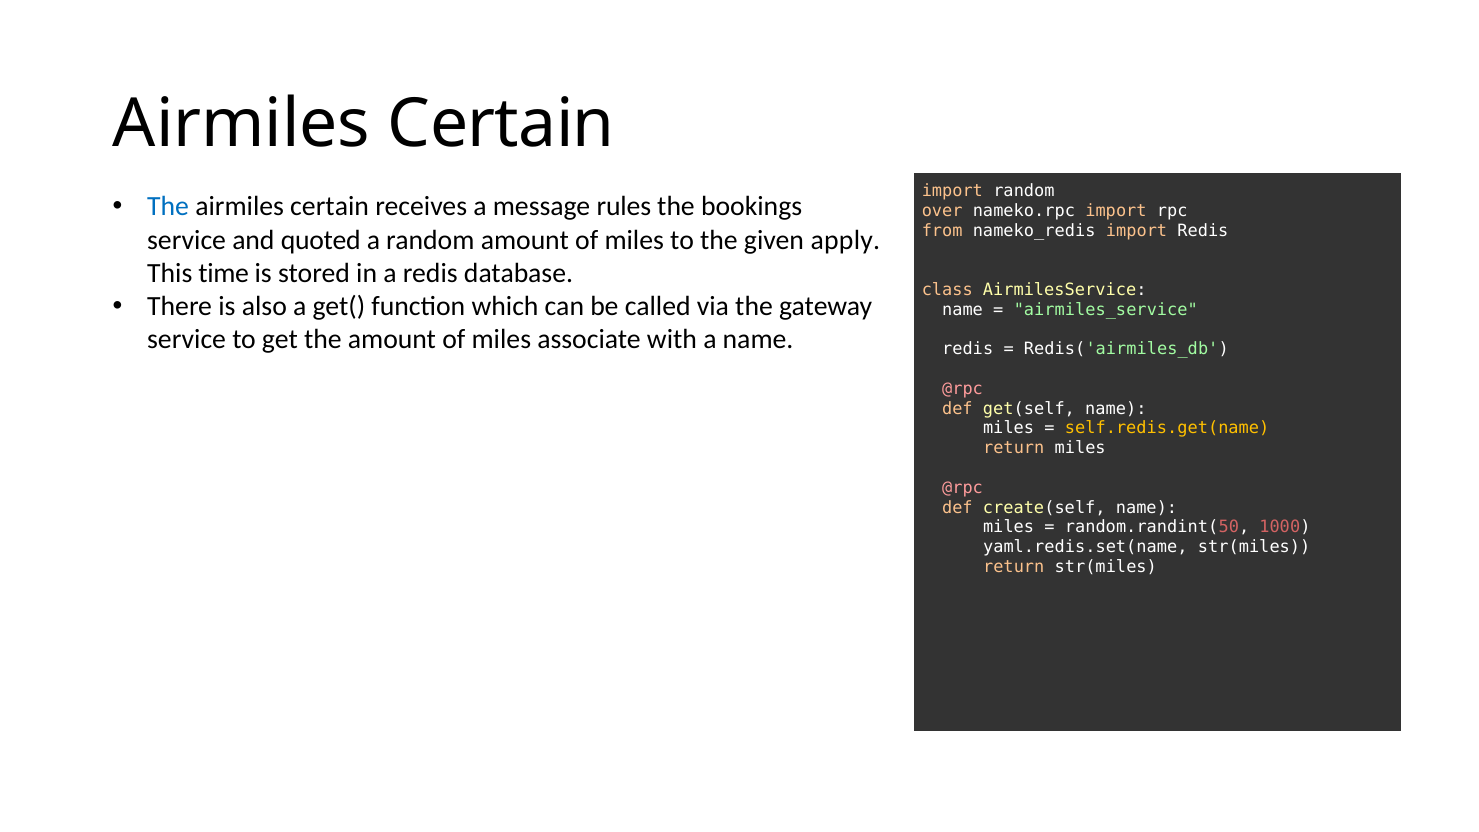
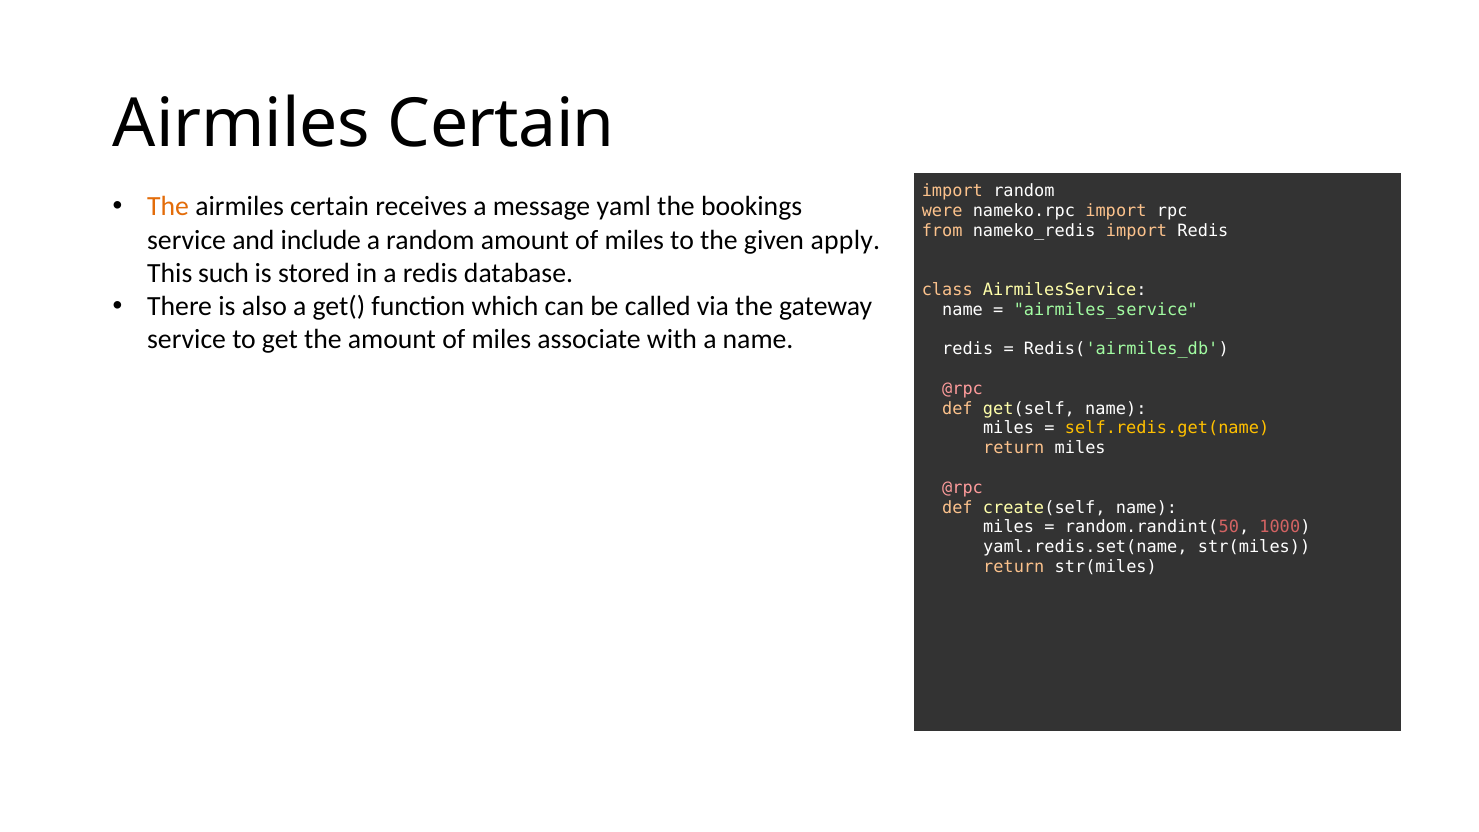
The colour: blue -> orange (168, 207)
rules: rules -> yaml (624, 207)
over: over -> were (942, 211)
quoted: quoted -> include (321, 240)
time: time -> such (224, 273)
